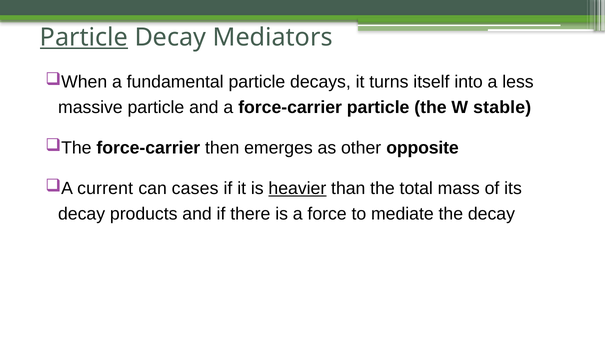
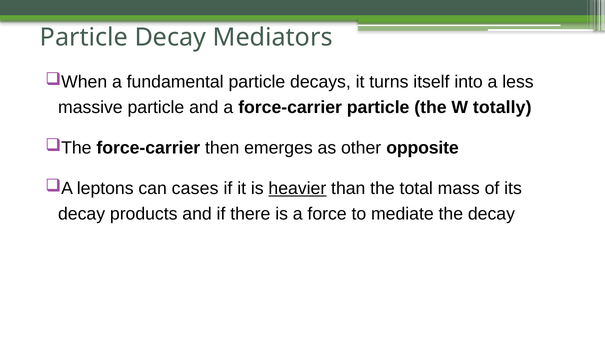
Particle underline: present -> none (84, 37)
stable: stable -> totally (502, 108)
current: current -> leptons (105, 189)
